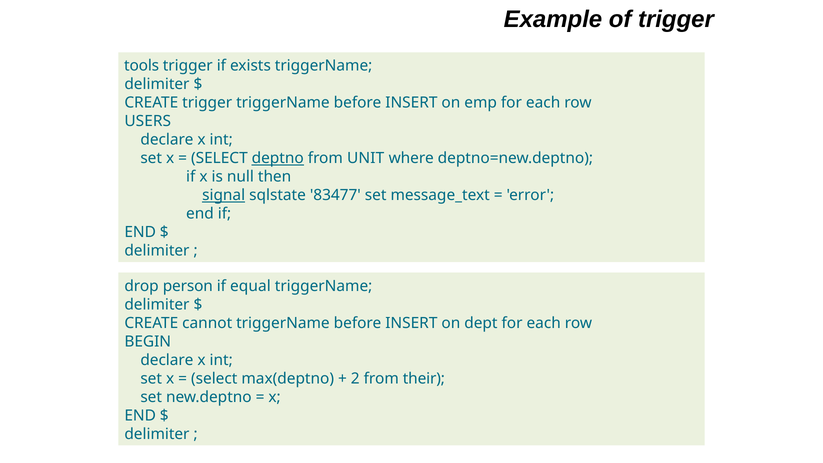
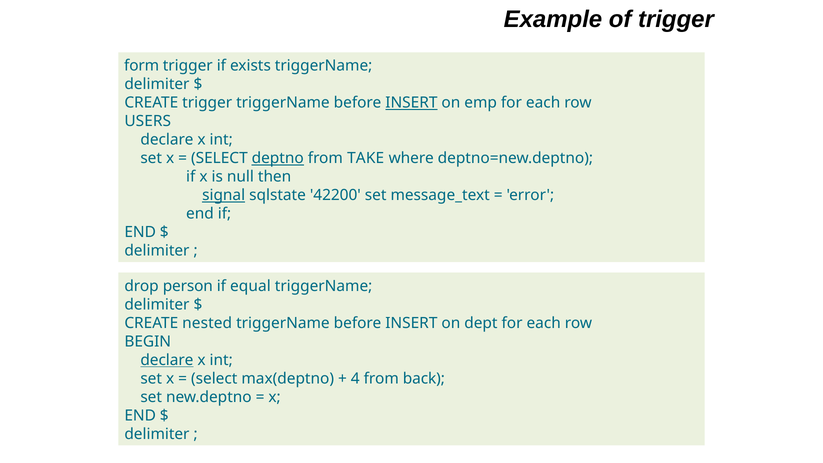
tools: tools -> form (142, 66)
INSERT underline: none -> present (411, 103)
UNIT: UNIT -> TAKE (366, 158)
83477: 83477 -> 42200 (335, 195)
cannot: cannot -> nested (207, 323)
declare underline: none -> present (167, 360)
2: 2 -> 4 (355, 379)
their: their -> back (424, 379)
